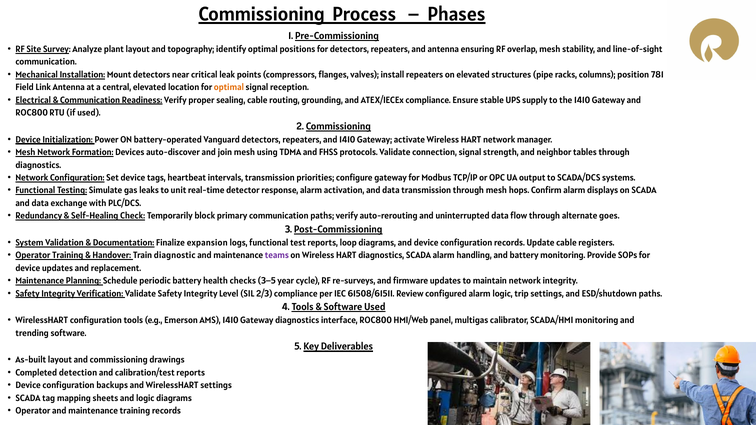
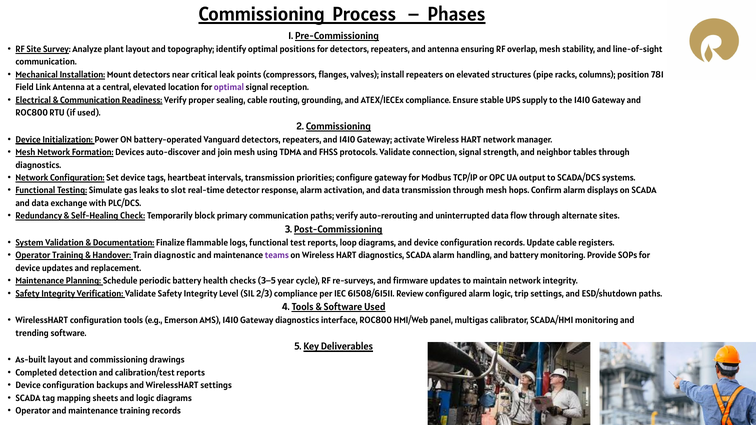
optimal colour: orange -> purple (229, 87)
unit: unit -> slot (178, 191)
goes: goes -> sites (609, 216)
expansion: expansion -> flammable (207, 243)
